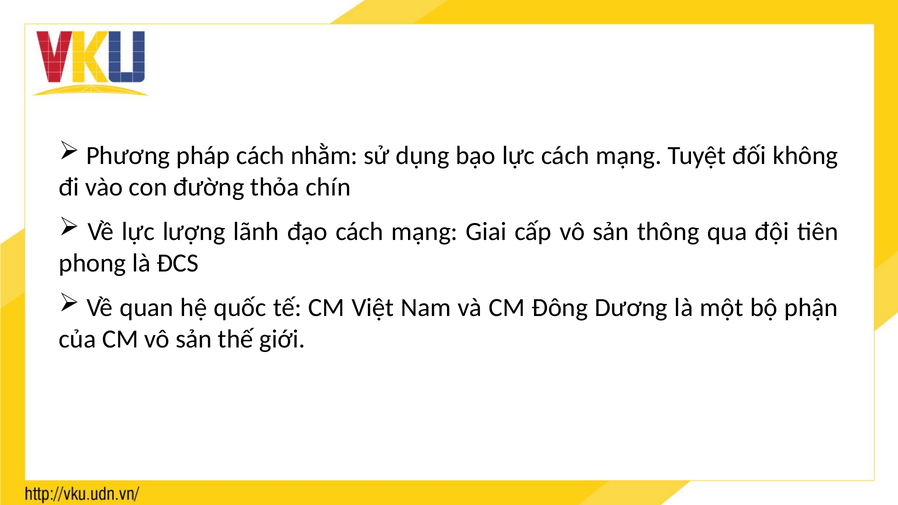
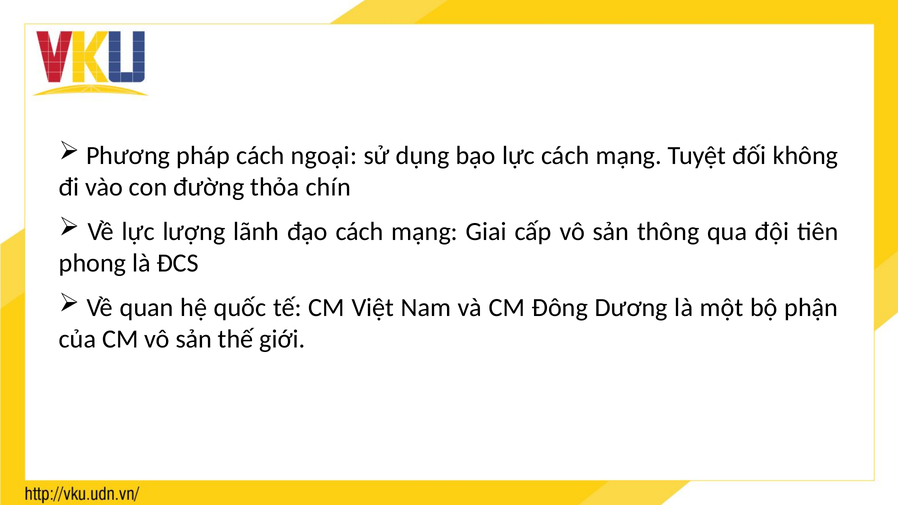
nhằm: nhằm -> ngoại (324, 156)
